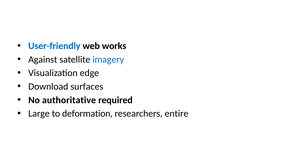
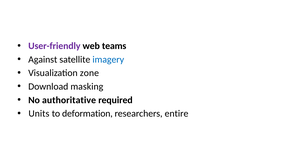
User-friendly colour: blue -> purple (54, 46)
works: works -> teams (114, 46)
edge: edge -> zone (89, 73)
surfaces: surfaces -> masking (87, 87)
Large: Large -> Units (39, 114)
